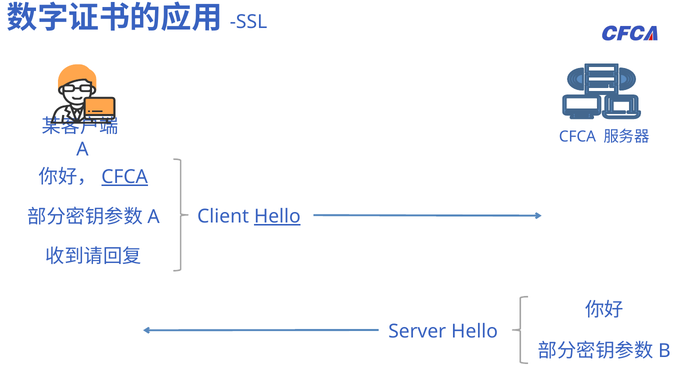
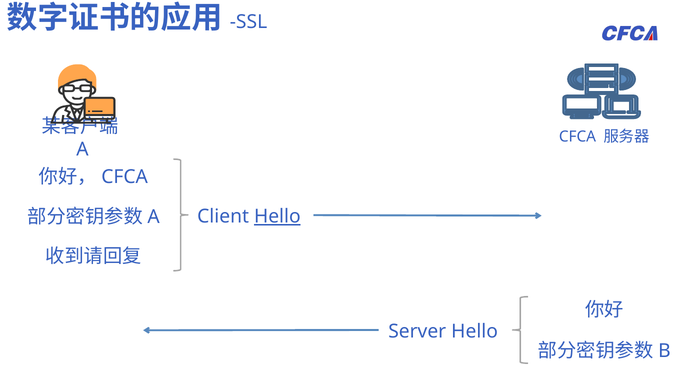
CFCA underline: present -> none (125, 177)
